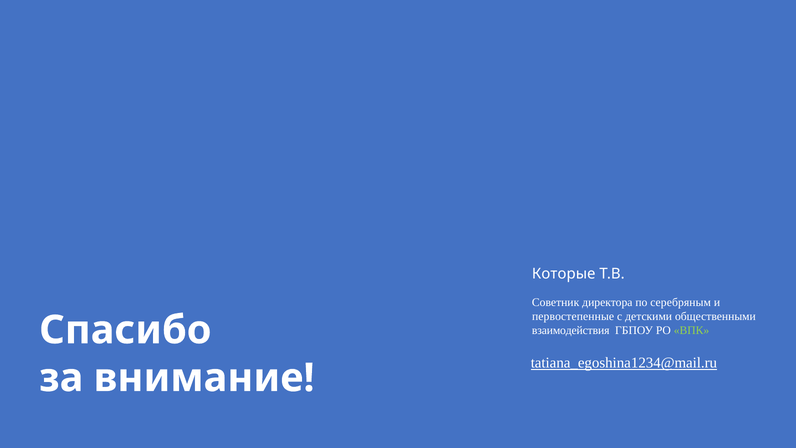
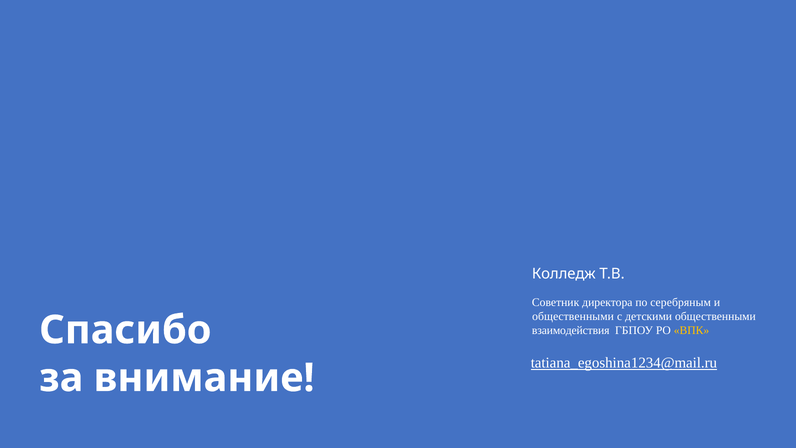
Которые: Которые -> Колледж (564, 273)
первостепенные: первостепенные -> общественными (573, 316)
ВПК colour: light green -> yellow (692, 330)
